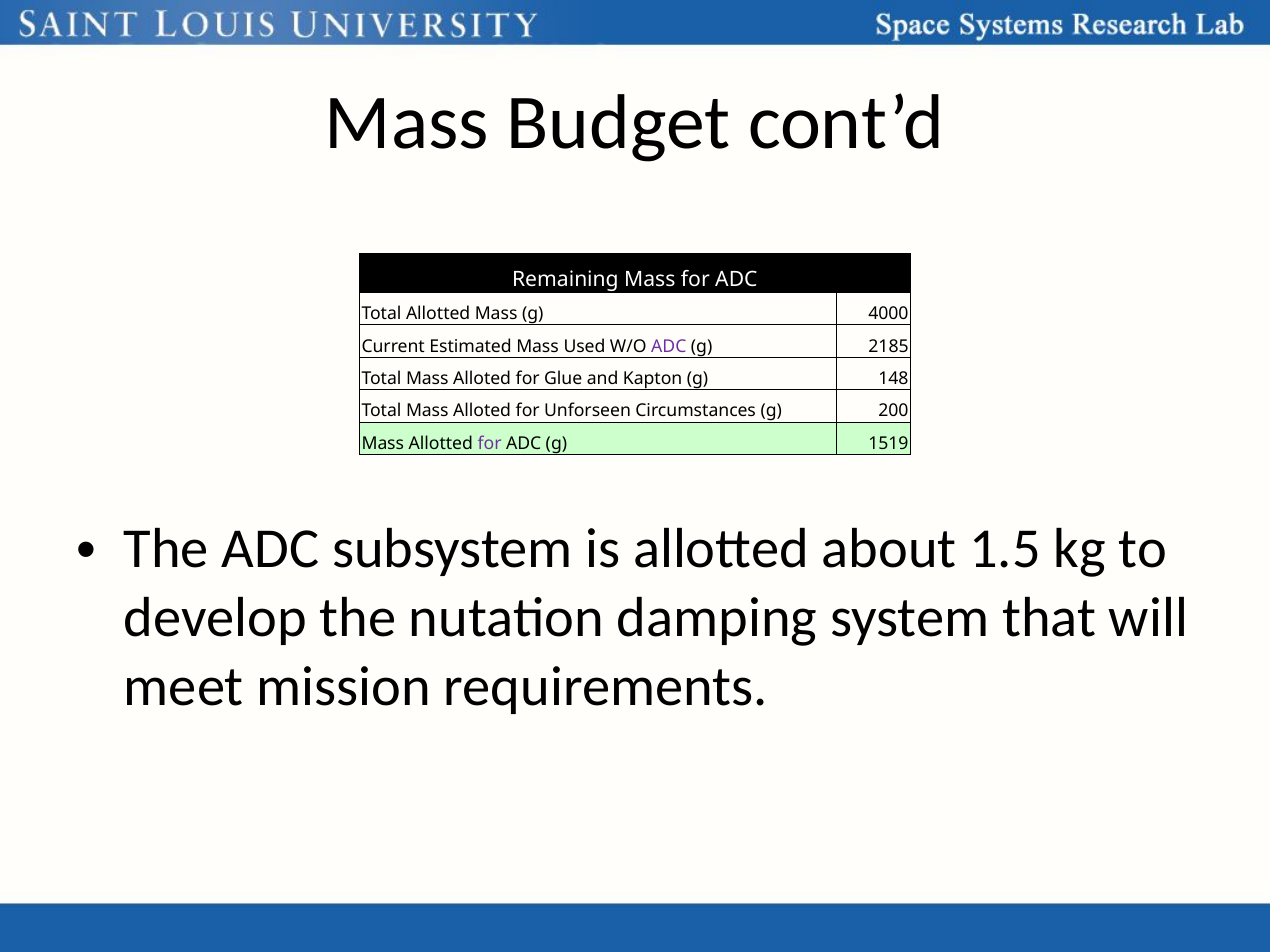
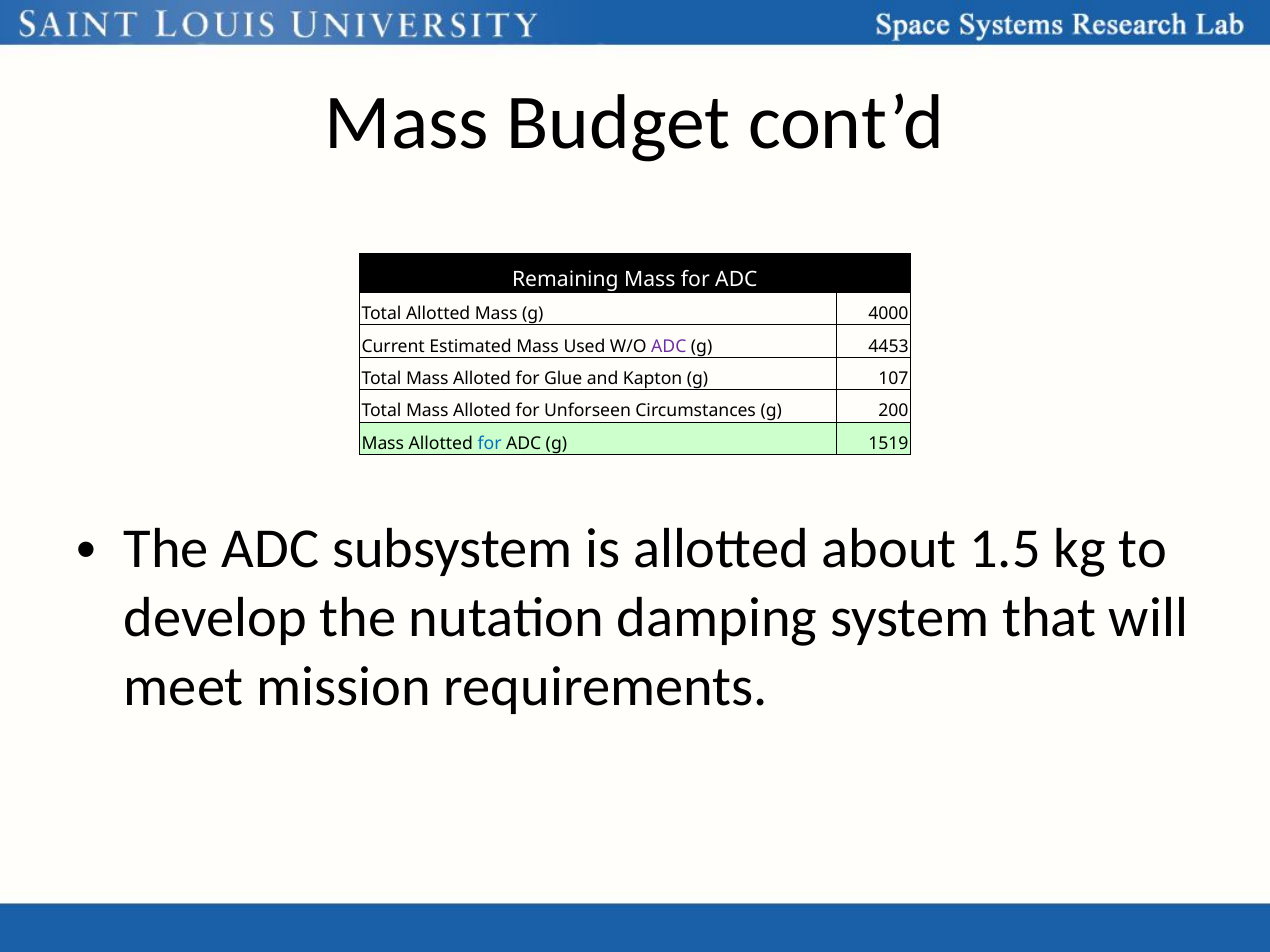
2185: 2185 -> 4453 (889, 346)
148: 148 -> 107 (893, 379)
for colour: purple -> blue (490, 444)
